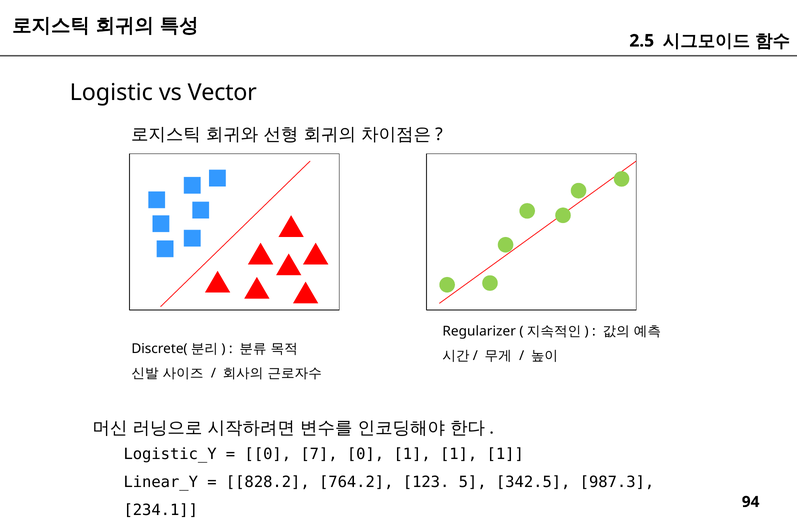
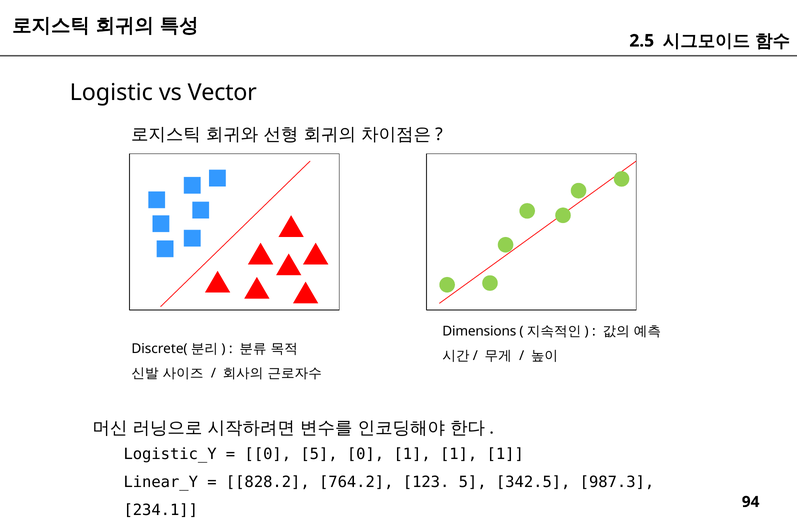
Regularizer: Regularizer -> Dimensions (479, 332)
0 7: 7 -> 5 (319, 455)
